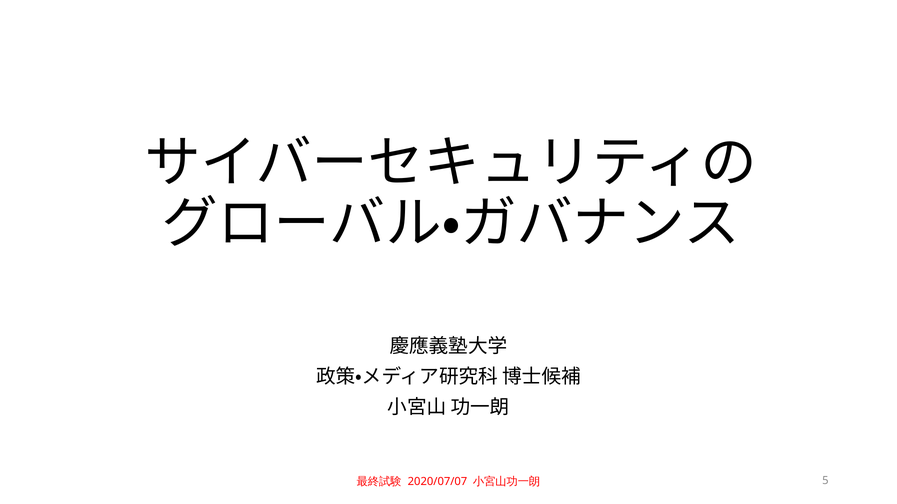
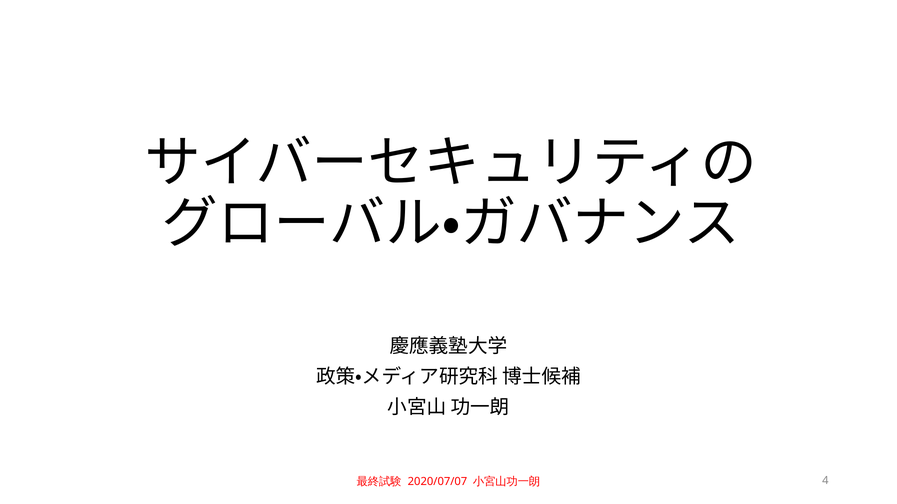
5: 5 -> 4 (825, 481)
